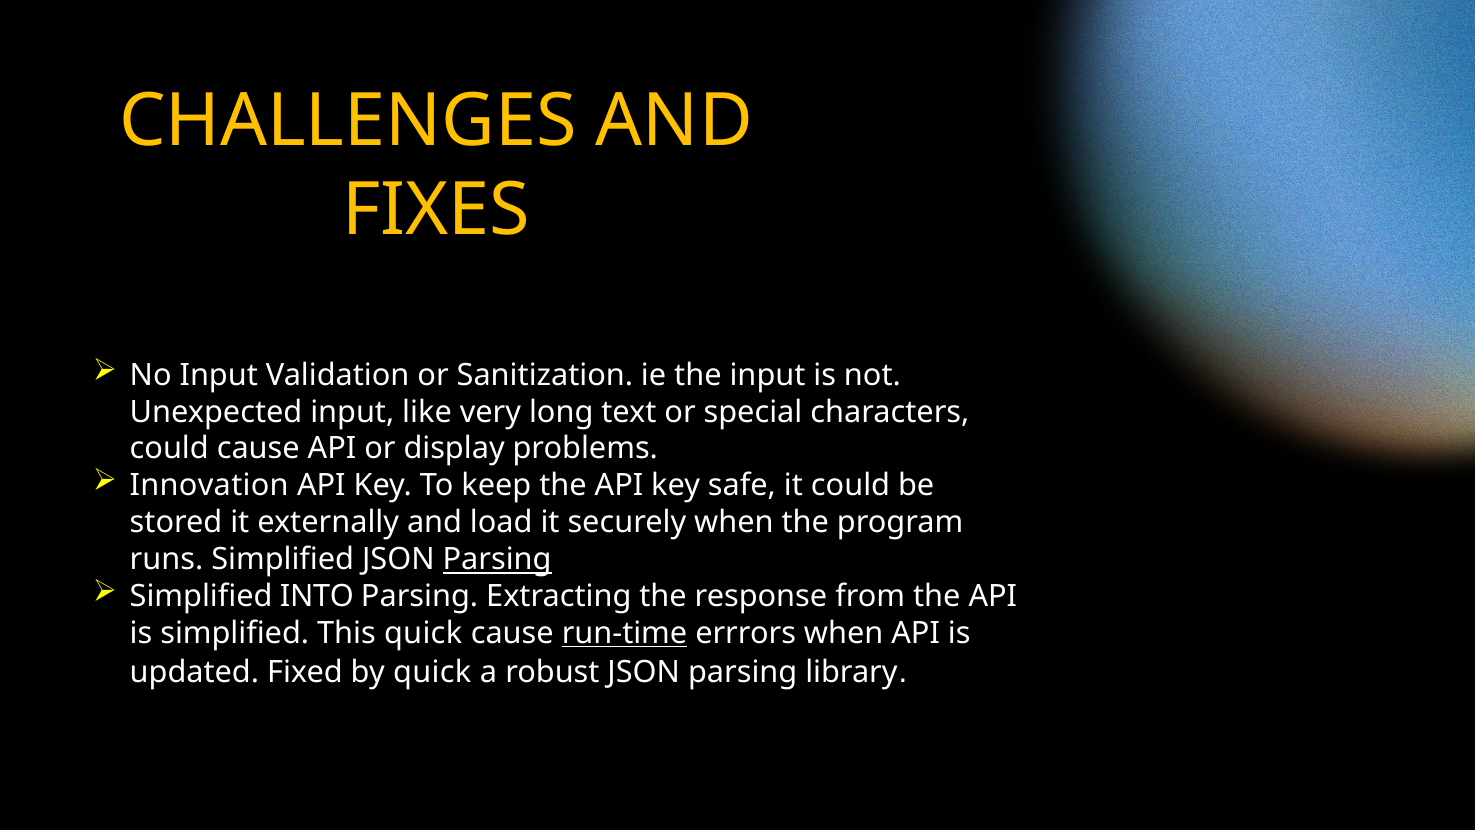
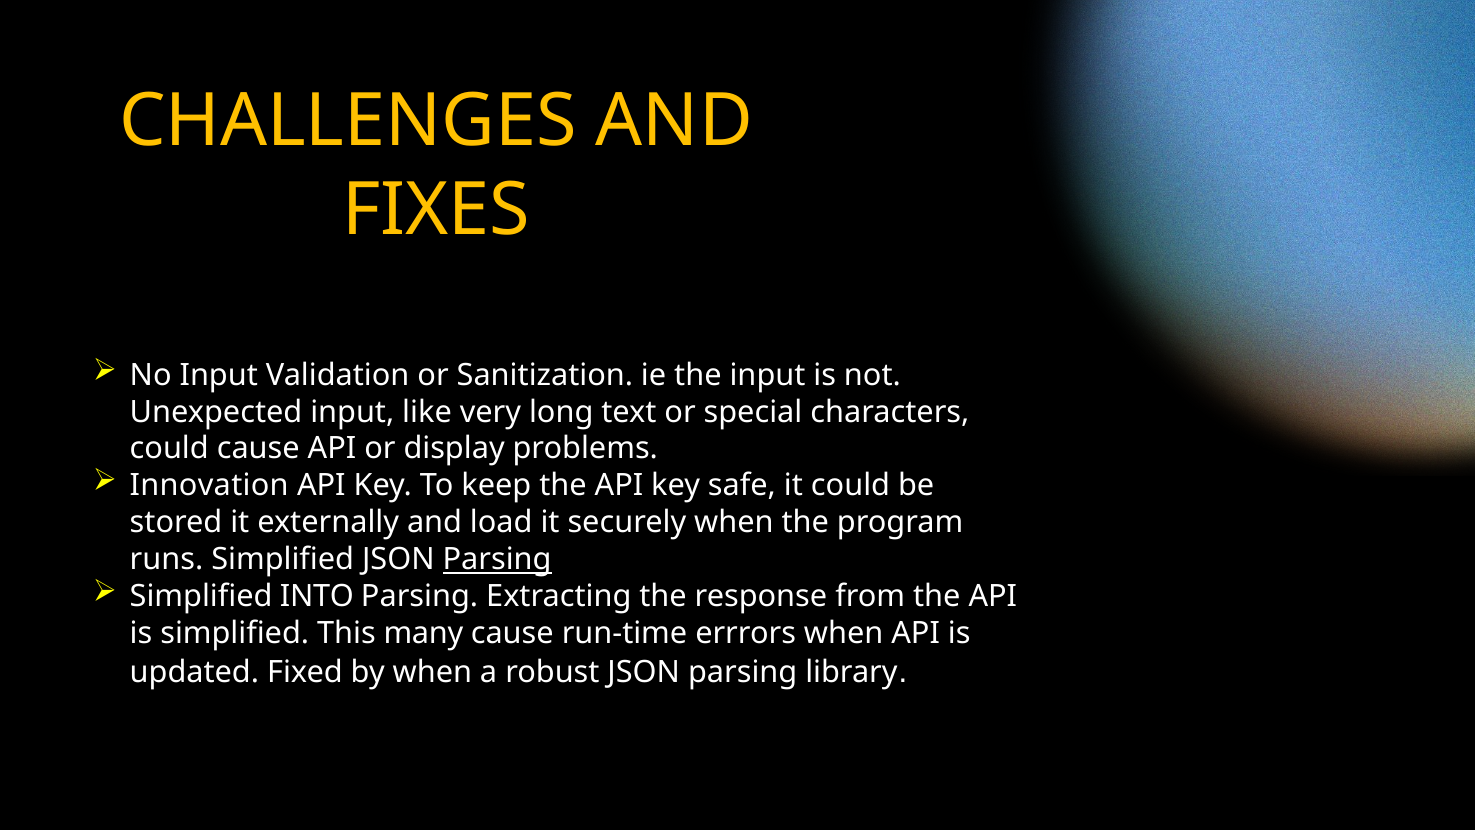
This quick: quick -> many (423, 633)
run-time underline: present -> none (625, 633)
by quick: quick -> when (432, 672)
